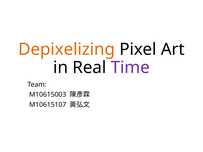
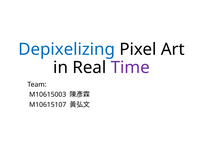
Depixelizing colour: orange -> blue (67, 49)
